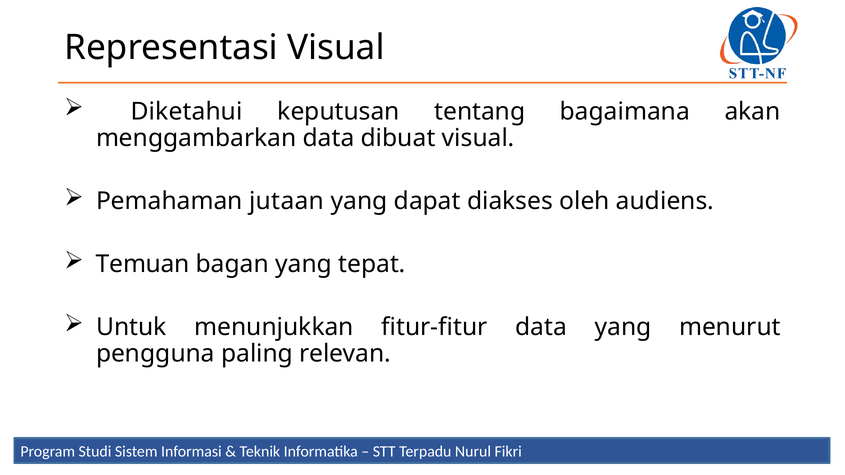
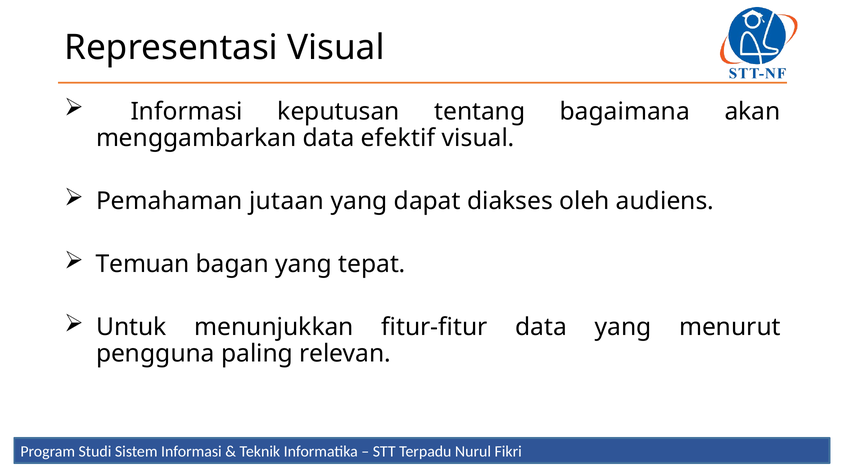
Diketahui: Diketahui -> Informasi (187, 111)
dibuat: dibuat -> efektif (398, 138)
